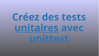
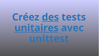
des underline: none -> present (50, 17)
